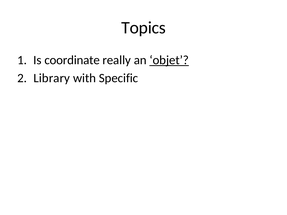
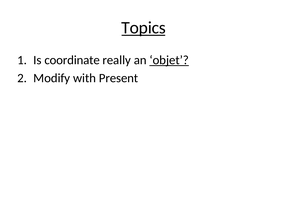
Topics underline: none -> present (144, 28)
Library: Library -> Modify (52, 78)
Specific: Specific -> Present (119, 78)
